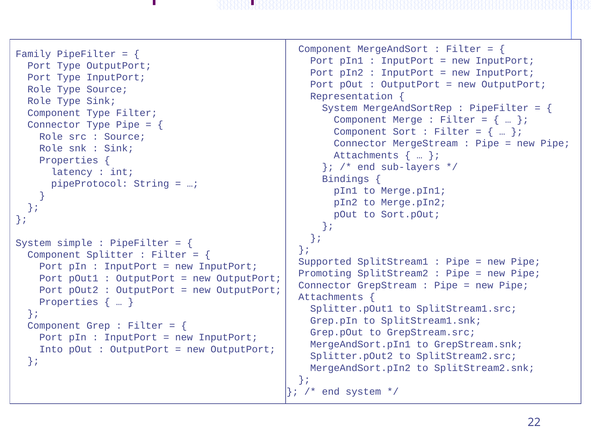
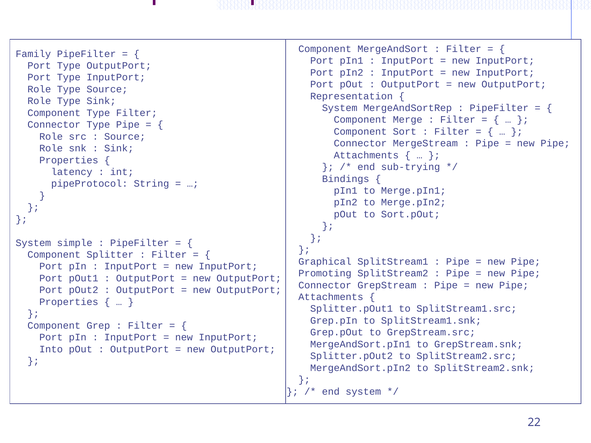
sub-layers: sub-layers -> sub-trying (411, 167)
Supported: Supported -> Graphical (325, 262)
